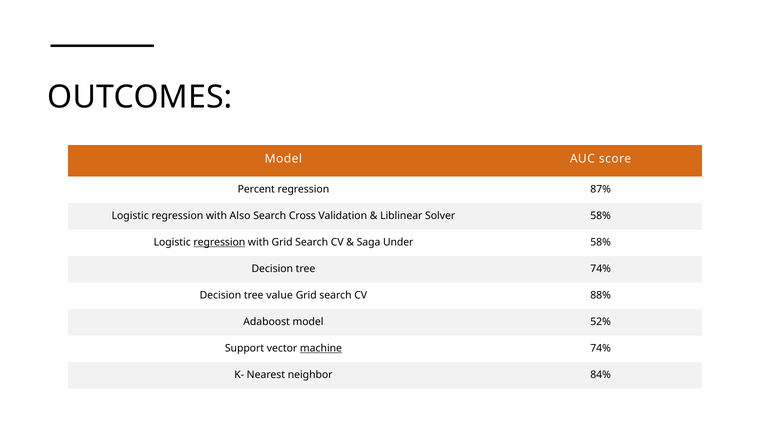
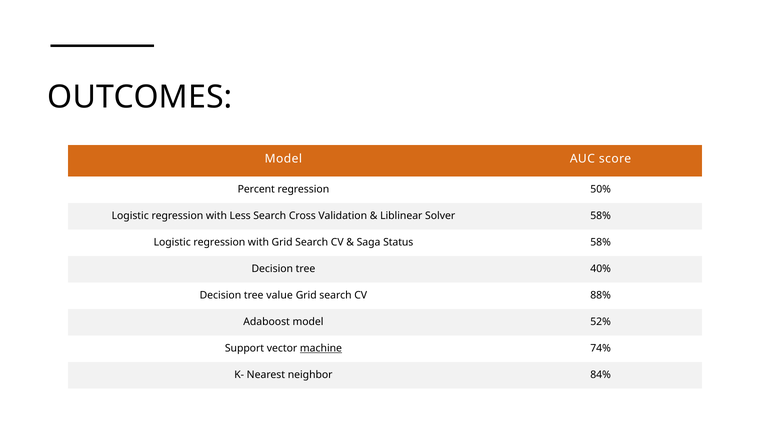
87%: 87% -> 50% (601, 189)
Also: Also -> Less (240, 216)
regression underline: present -> none (219, 242)
Under: Under -> Status (398, 242)
tree 74%: 74% -> 40% (601, 269)
